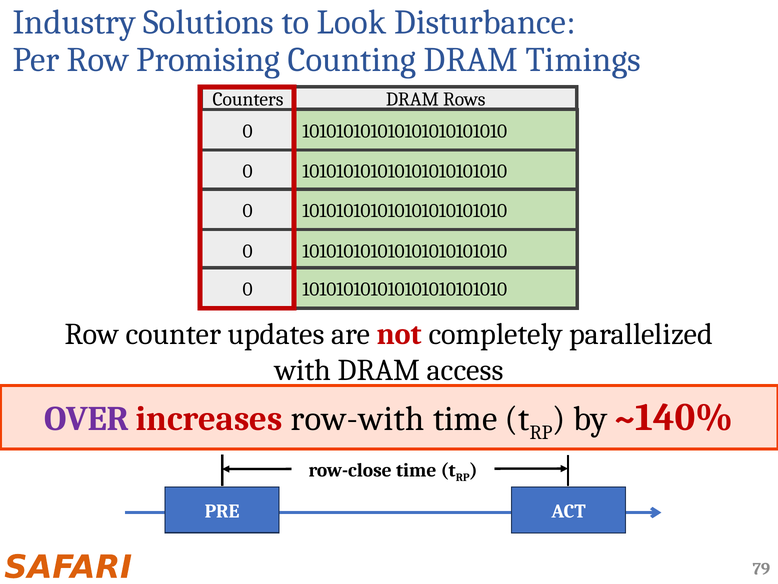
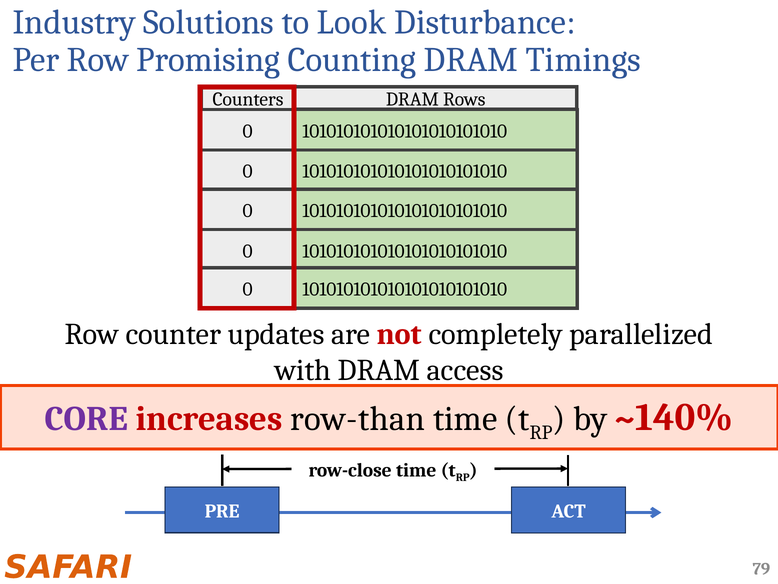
OVER: OVER -> CORE (86, 419)
row-with: row-with -> row-than (358, 419)
